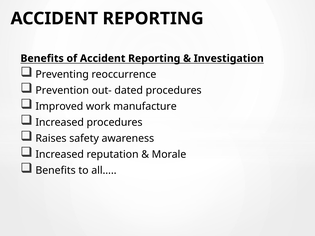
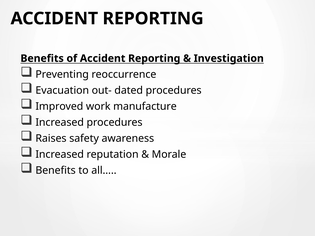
Prevention: Prevention -> Evacuation (62, 91)
